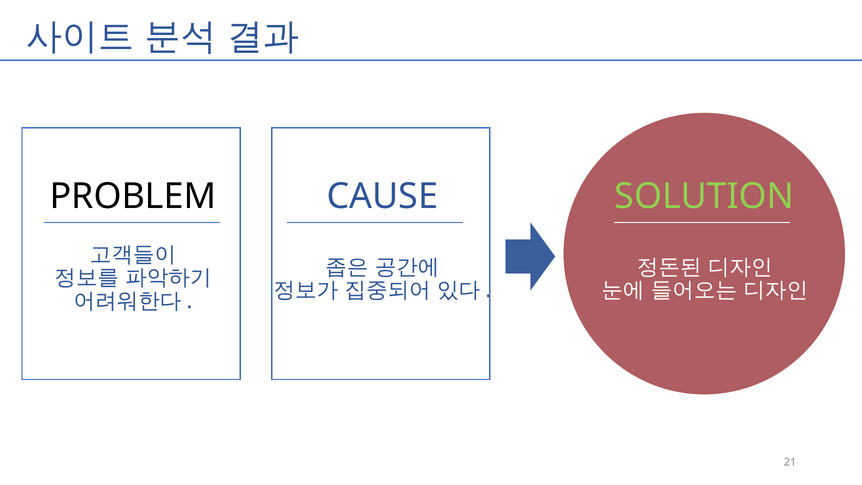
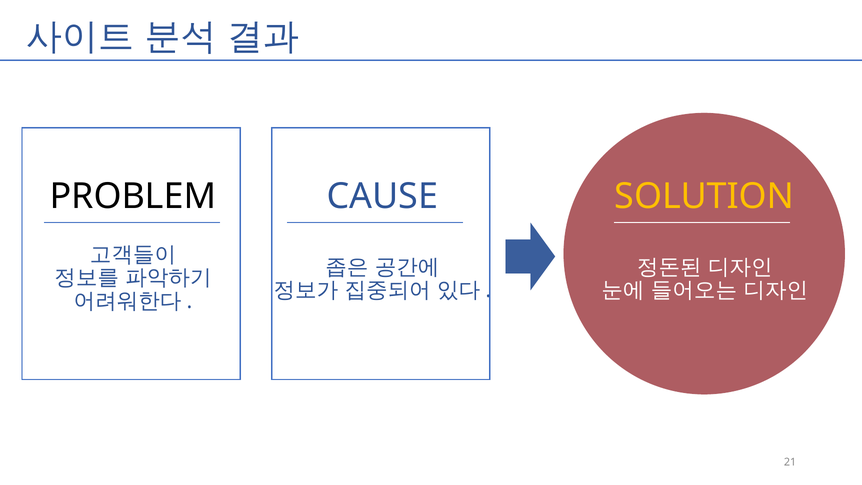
SOLUTION colour: light green -> yellow (704, 196)
